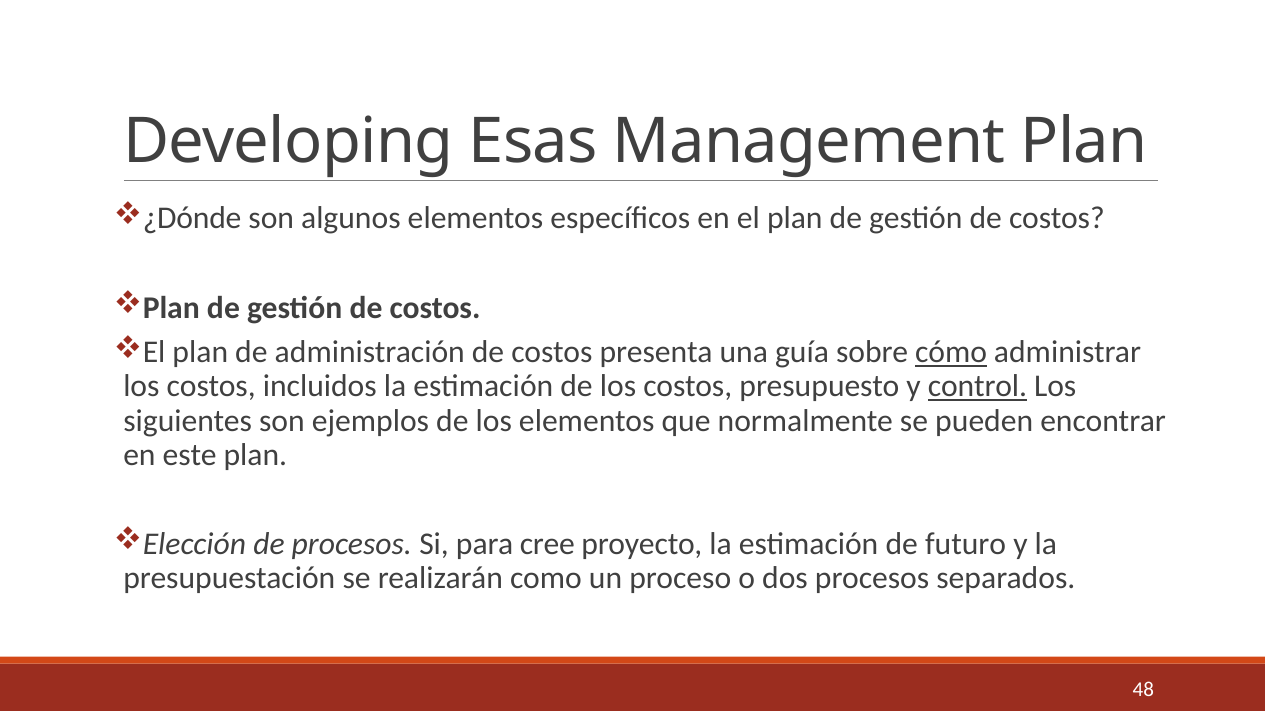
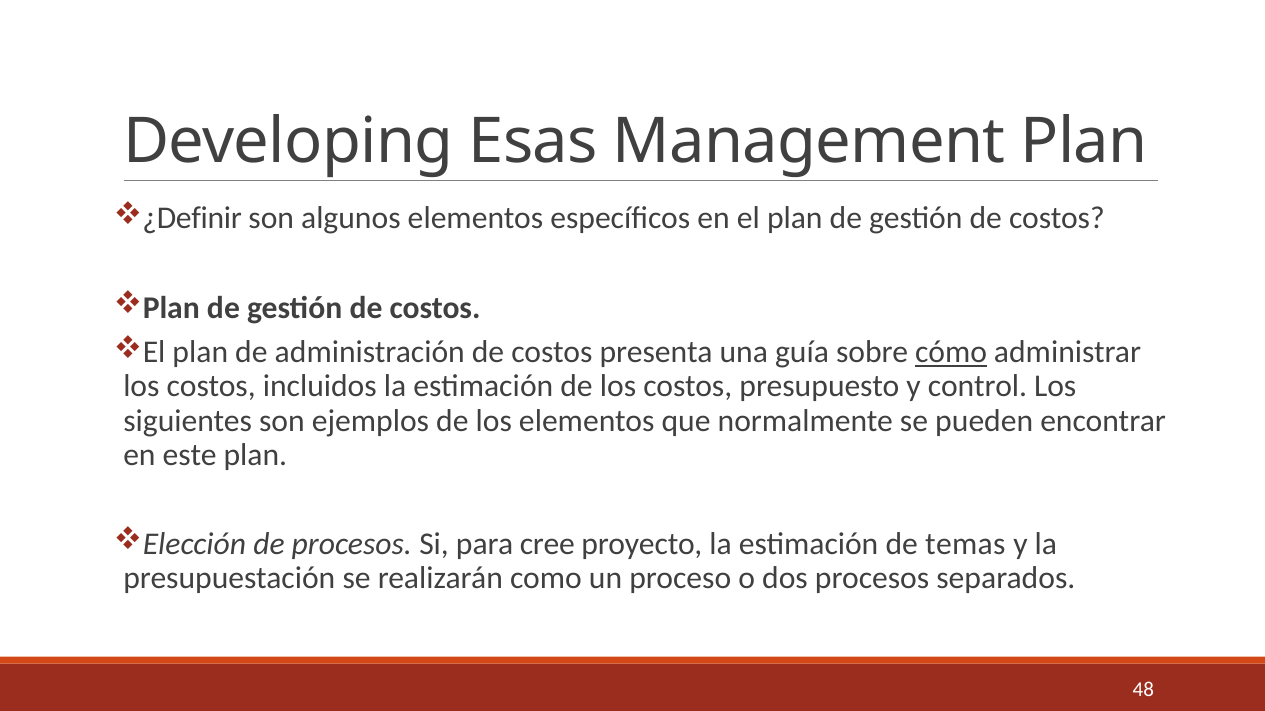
¿Dónde: ¿Dónde -> ¿Definir (192, 219)
control underline: present -> none (977, 387)
futuro: futuro -> temas (965, 544)
